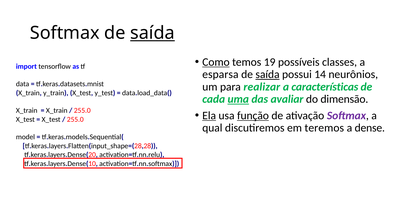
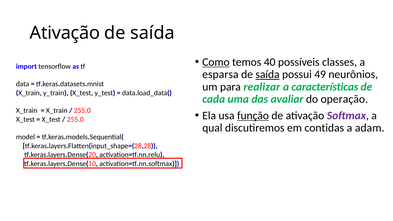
Softmax: Softmax -> Ativação (65, 33)
saída underline: present -> none (152, 33)
19: 19 -> 40 (270, 62)
14: 14 -> 49 (320, 74)
uma underline: present -> none (238, 99)
dimensão: dimensão -> operação (344, 99)
Ela underline: present -> none (209, 116)
teremos: teremos -> contidas (324, 128)
dense: dense -> adam (370, 128)
